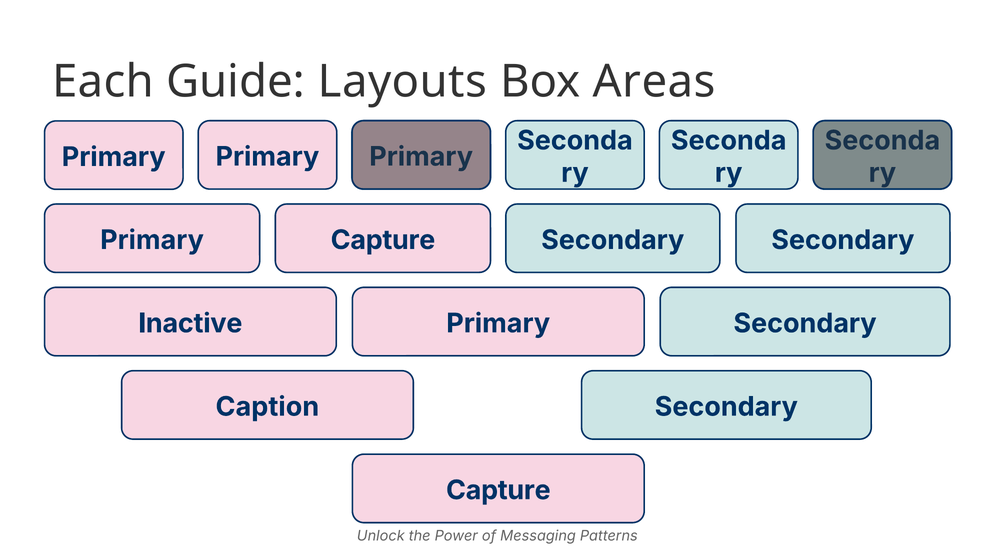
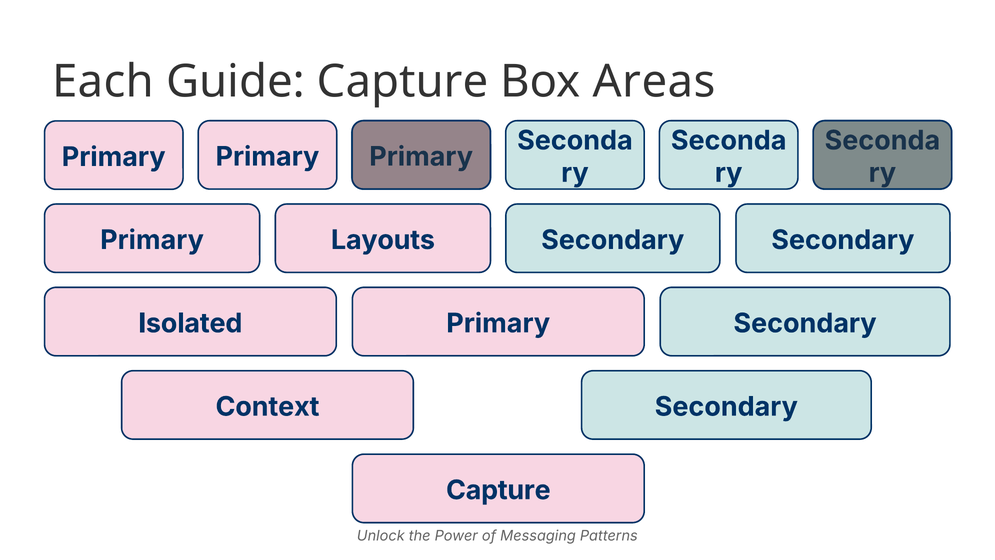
Guide Layouts: Layouts -> Capture (403, 82)
Primary Capture: Capture -> Layouts (383, 240)
Inactive: Inactive -> Isolated (190, 323)
Caption: Caption -> Context (267, 407)
